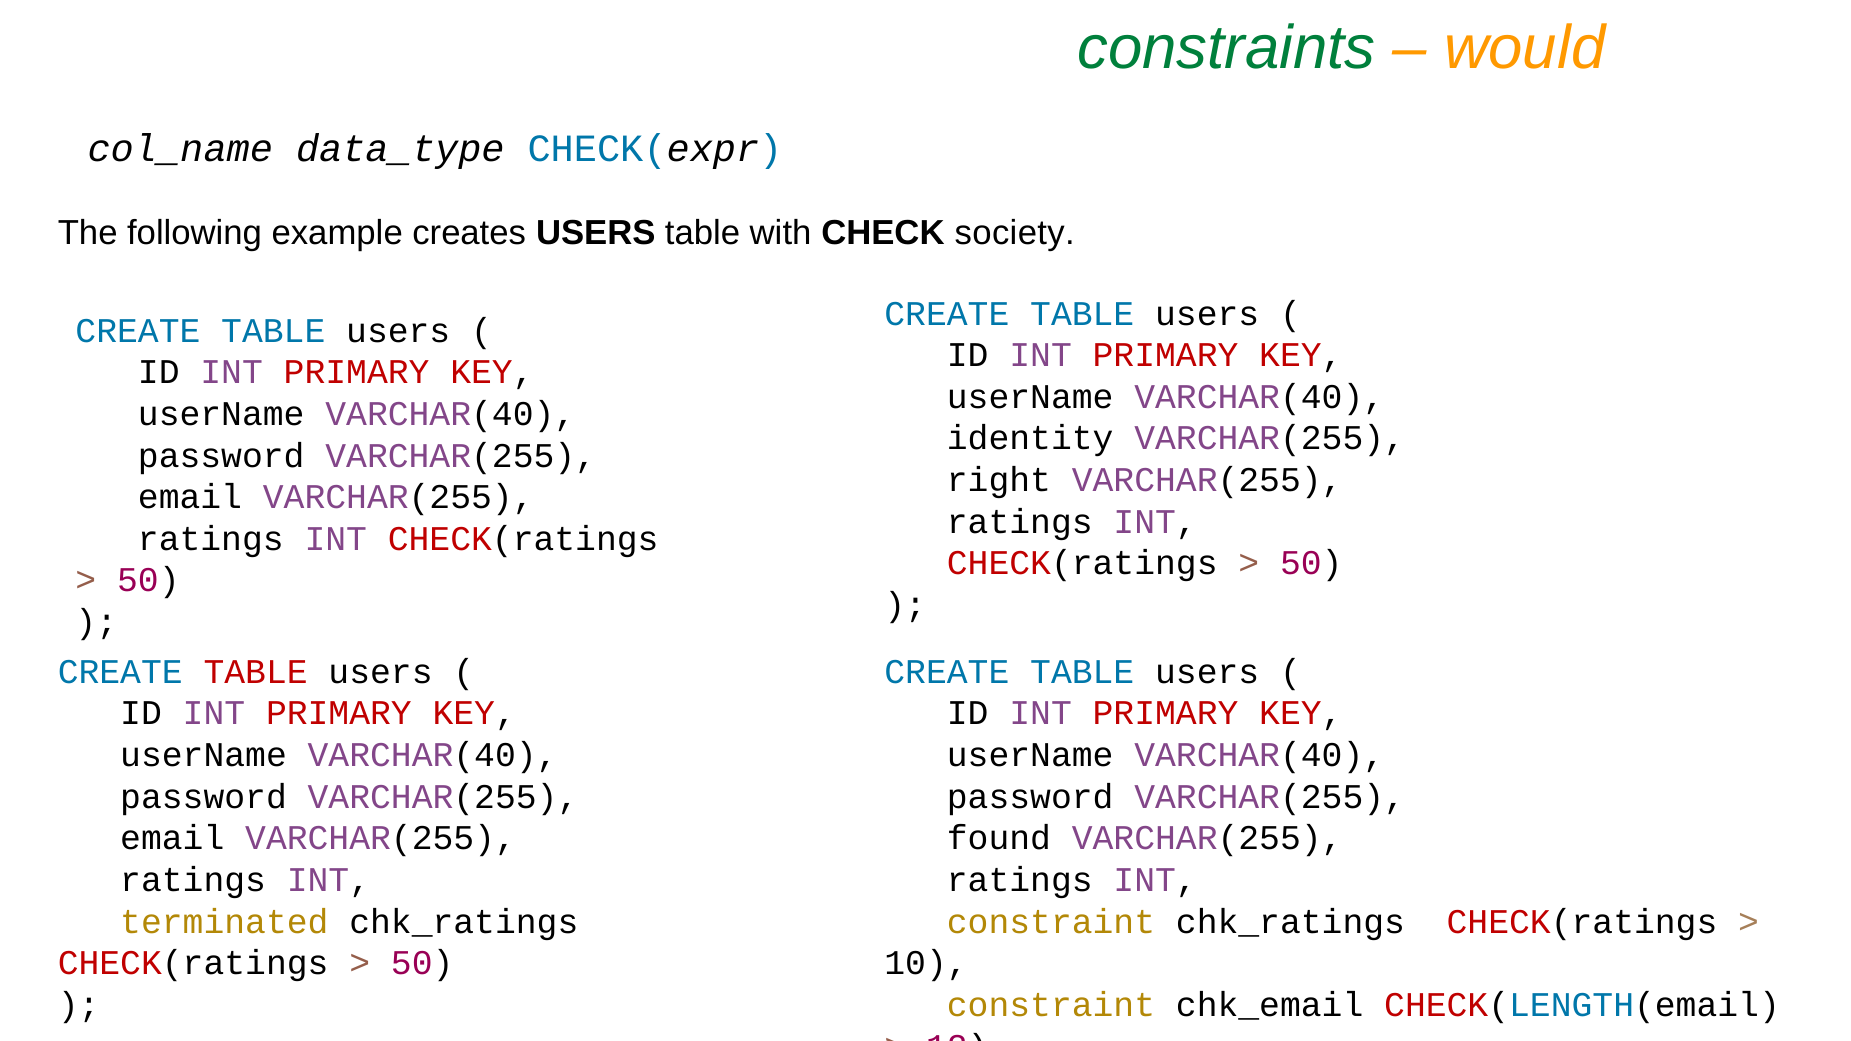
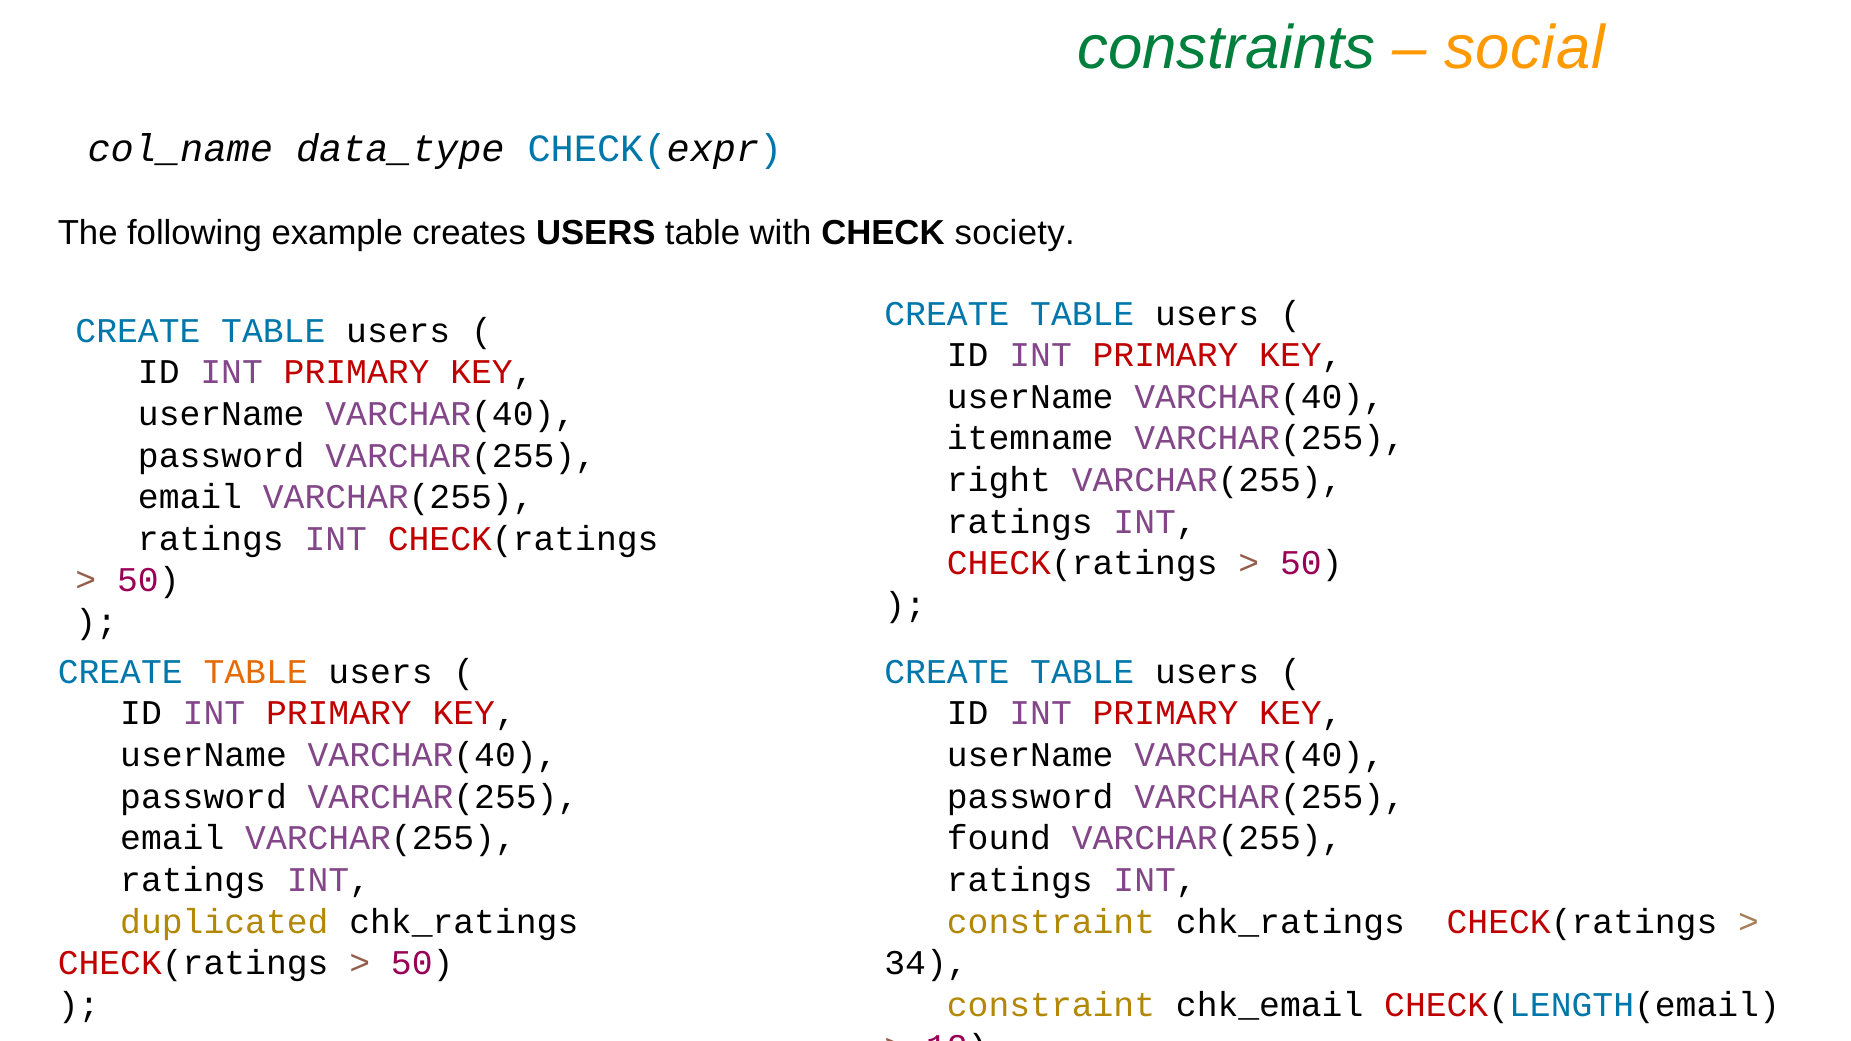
would: would -> social (1524, 48)
identity: identity -> itemname (1030, 439)
TABLE colour: red -> orange (256, 672)
terminated: terminated -> duplicated (224, 922)
10: 10 -> 34 (926, 963)
